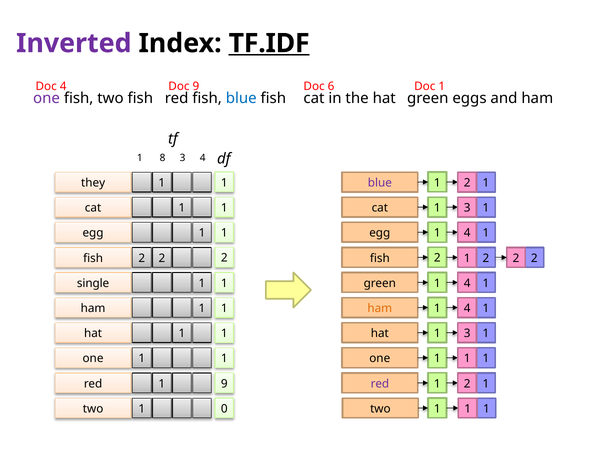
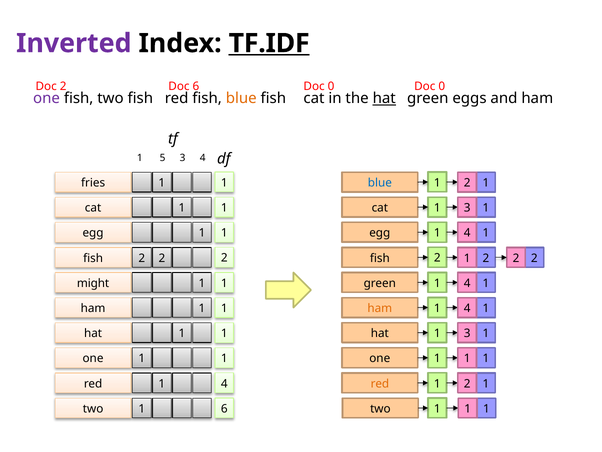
Doc 4: 4 -> 2 (63, 86)
Doc 9: 9 -> 6 (196, 86)
6: 6 -> 0 (331, 86)
1: 1 -> 0 (442, 86)
blue colour: blue -> orange (241, 98)
hat underline: none -> present (384, 98)
8: 8 -> 5 (163, 158)
they: they -> fries (93, 183)
blue colour: purple -> blue (380, 183)
single: single -> might (93, 283)
9: 9 -> 4 (224, 383)
red colour: purple -> orange (380, 383)
1 0: 0 -> 6 (224, 408)
